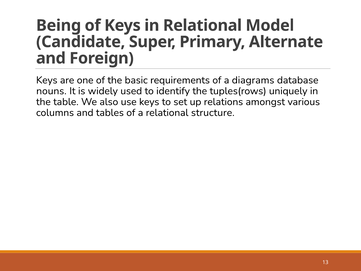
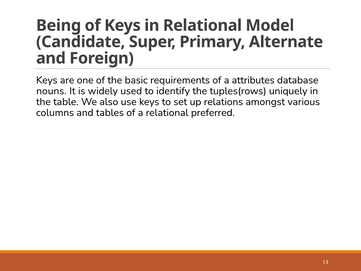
diagrams: diagrams -> attributes (253, 80)
structure: structure -> preferred (213, 113)
